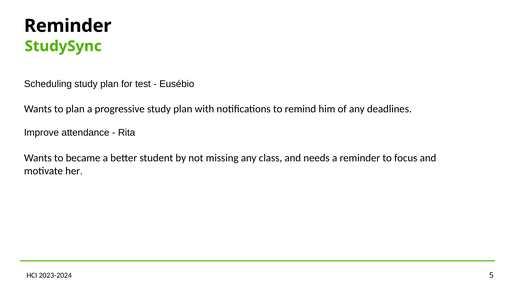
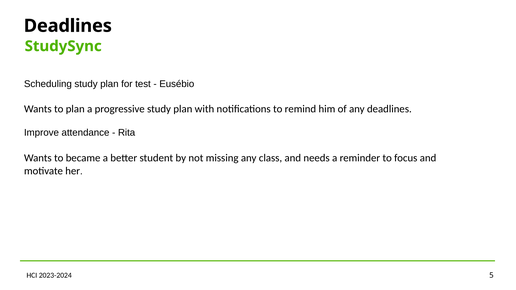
Reminder: Reminder -> Deadlines (68, 26)
